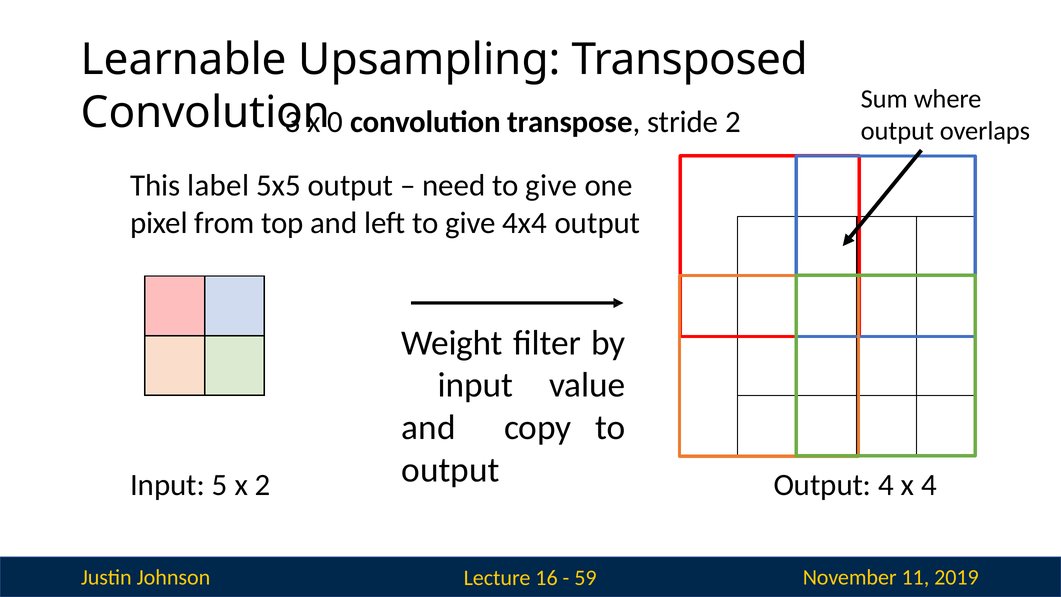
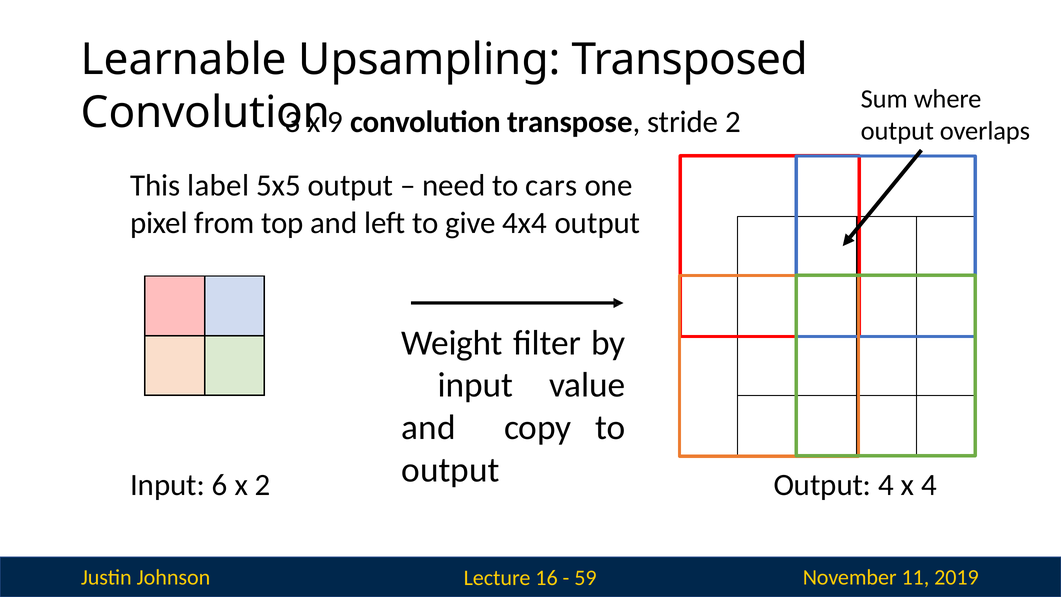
0: 0 -> 9 (335, 122)
need to give: give -> cars (551, 186)
5: 5 -> 6 (220, 485)
